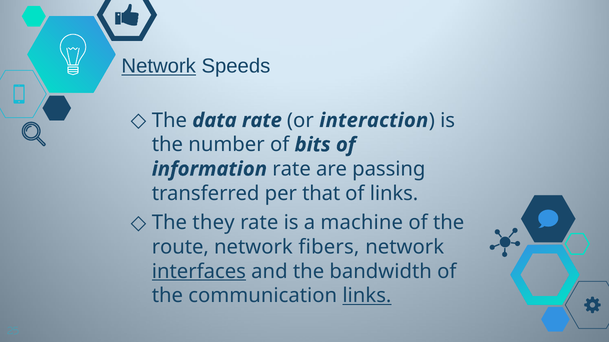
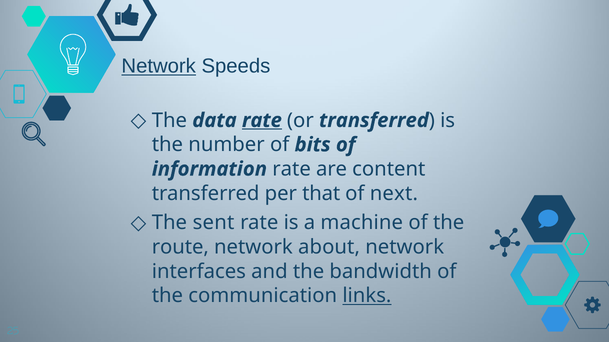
rate underline: none -> present (262, 121)
or interaction: interaction -> transferred (374, 121)
passing: passing -> content (389, 169)
of links: links -> next (394, 194)
they: they -> sent (214, 223)
fibers: fibers -> about (329, 247)
interfaces underline: present -> none (199, 272)
